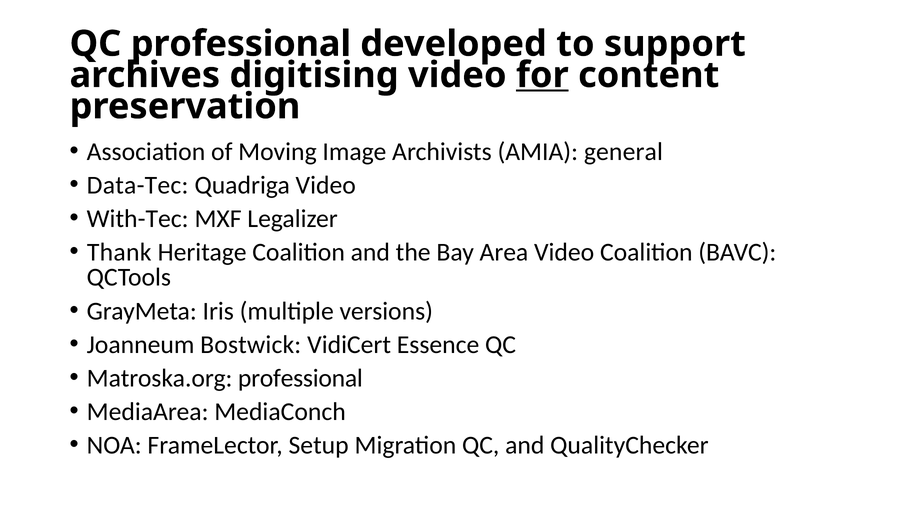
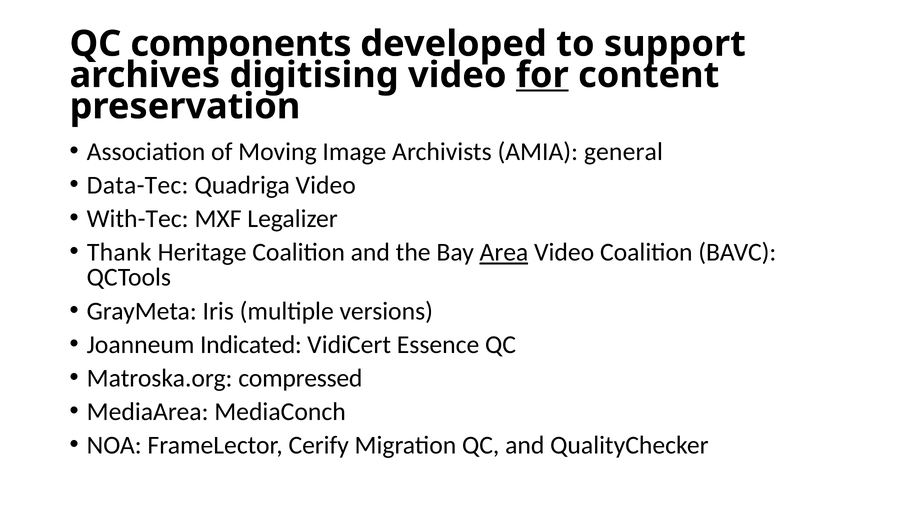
QC professional: professional -> components (241, 44)
Area underline: none -> present (504, 252)
Bostwick: Bostwick -> Indicated (251, 344)
Matroska.org professional: professional -> compressed (300, 378)
Setup: Setup -> Cerify (319, 445)
